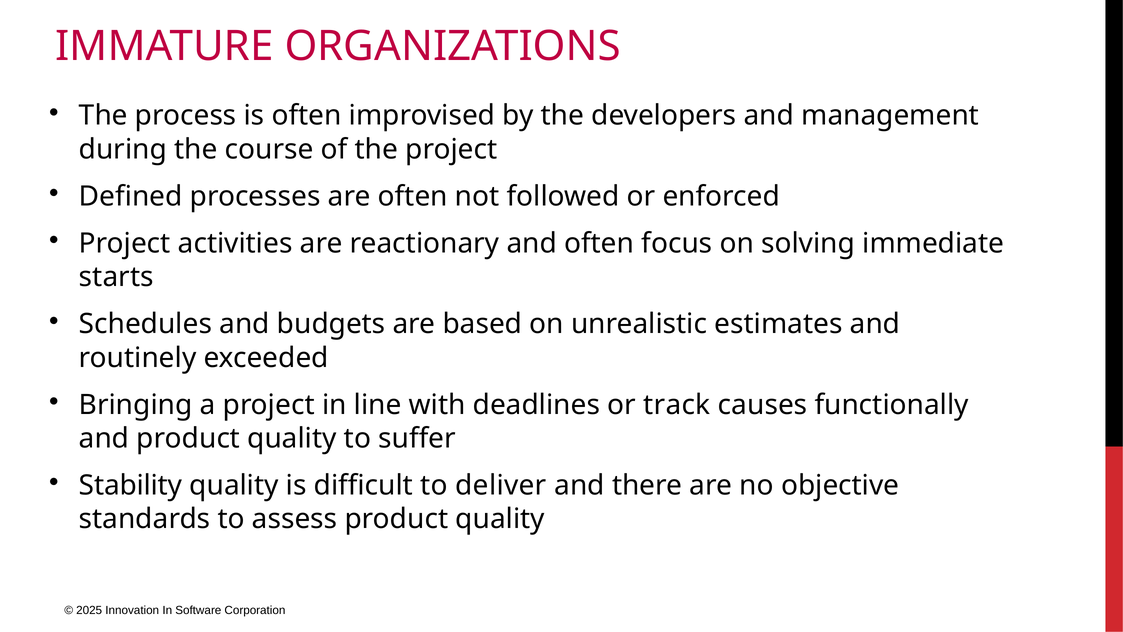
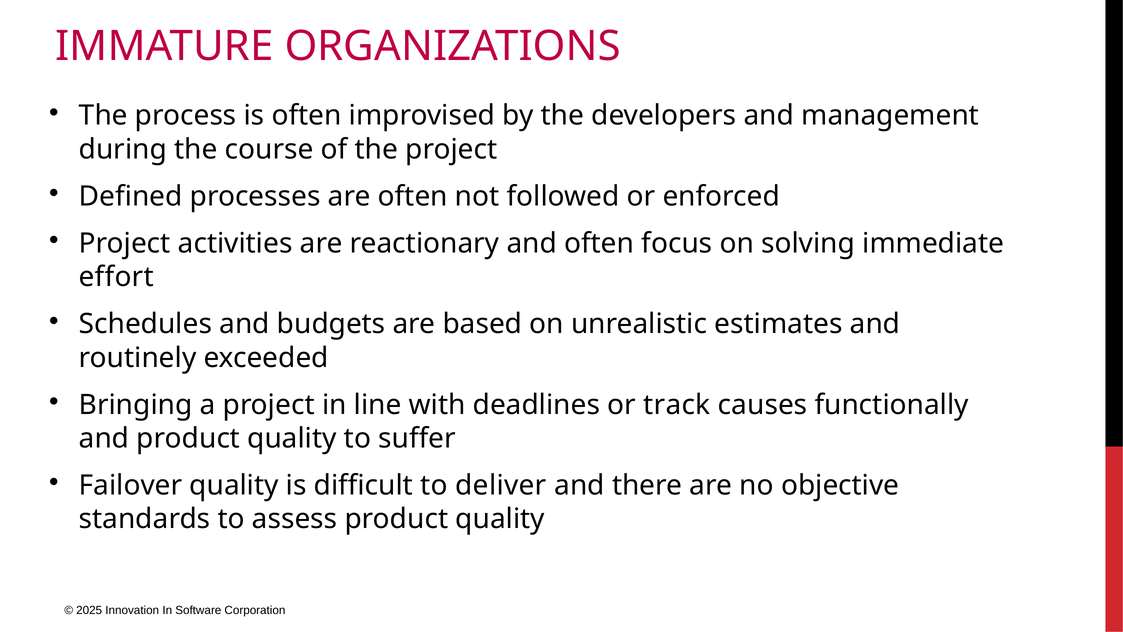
starts: starts -> effort (116, 277)
Stability: Stability -> Failover (131, 485)
